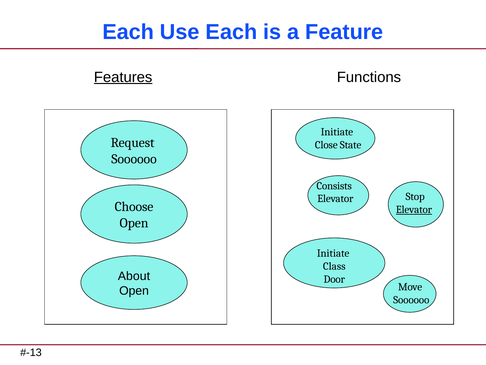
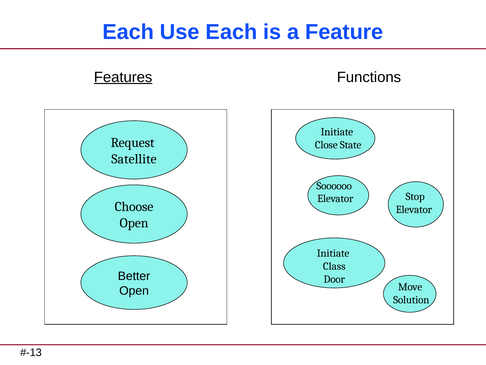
Soooooo: Soooooo -> Satellite (134, 159)
Consists: Consists -> Soooooo (334, 186)
Elevator underline: present -> none (414, 209)
About: About -> Better (134, 276)
Soooooo: Soooooo -> Solution (411, 299)
